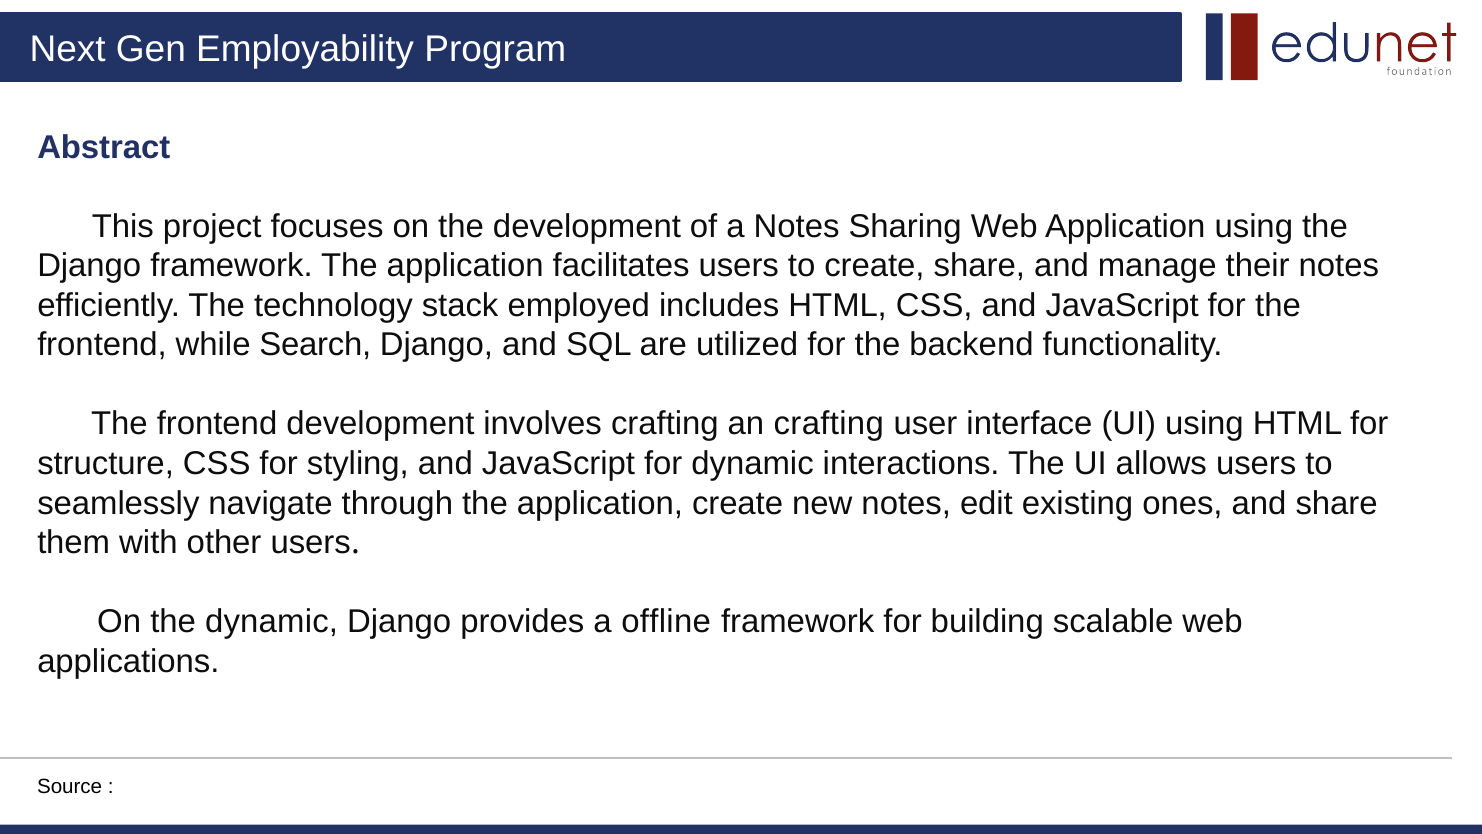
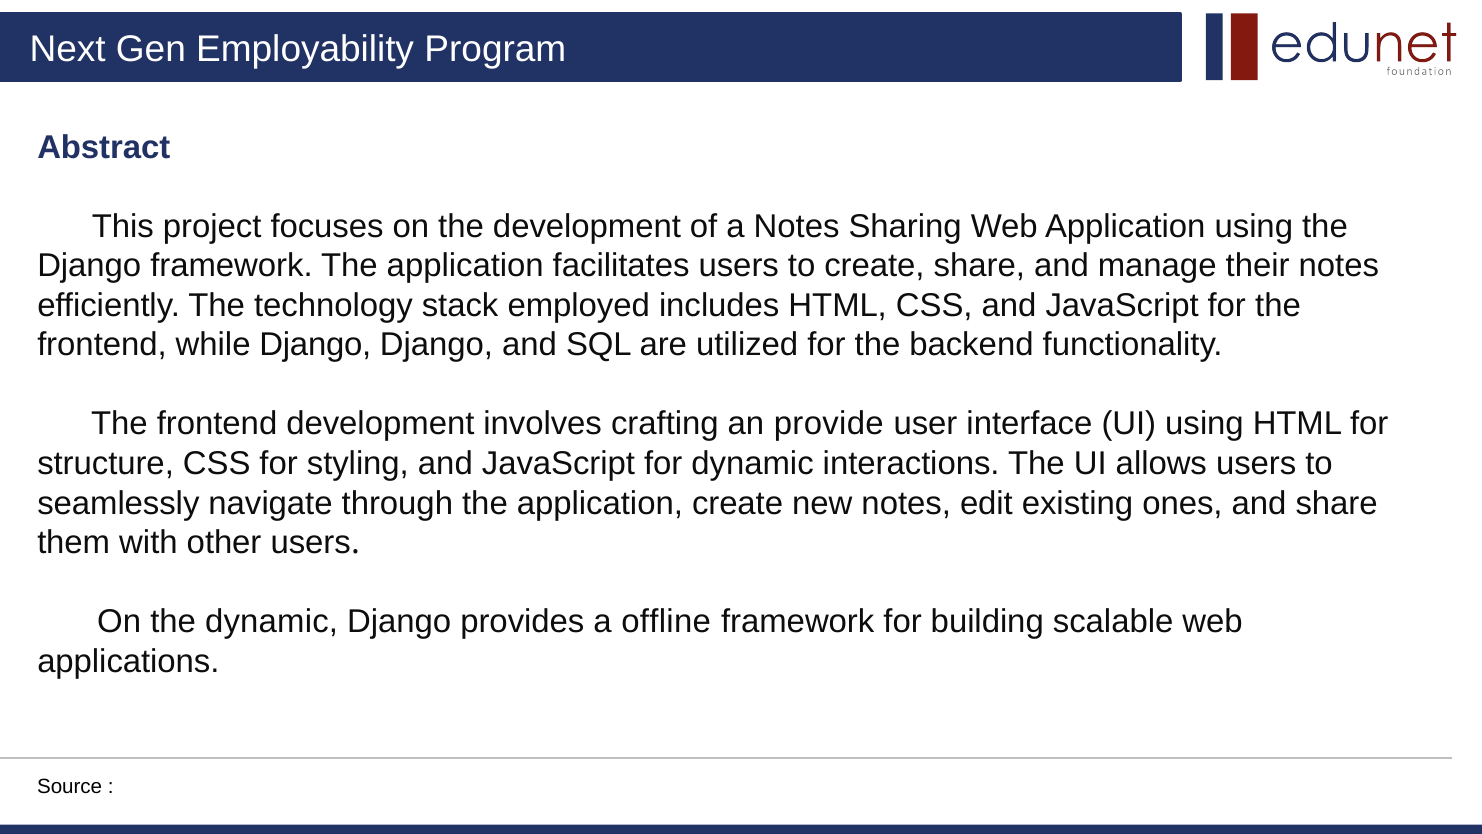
while Search: Search -> Django (315, 345)
an crafting: crafting -> provide (829, 424)
